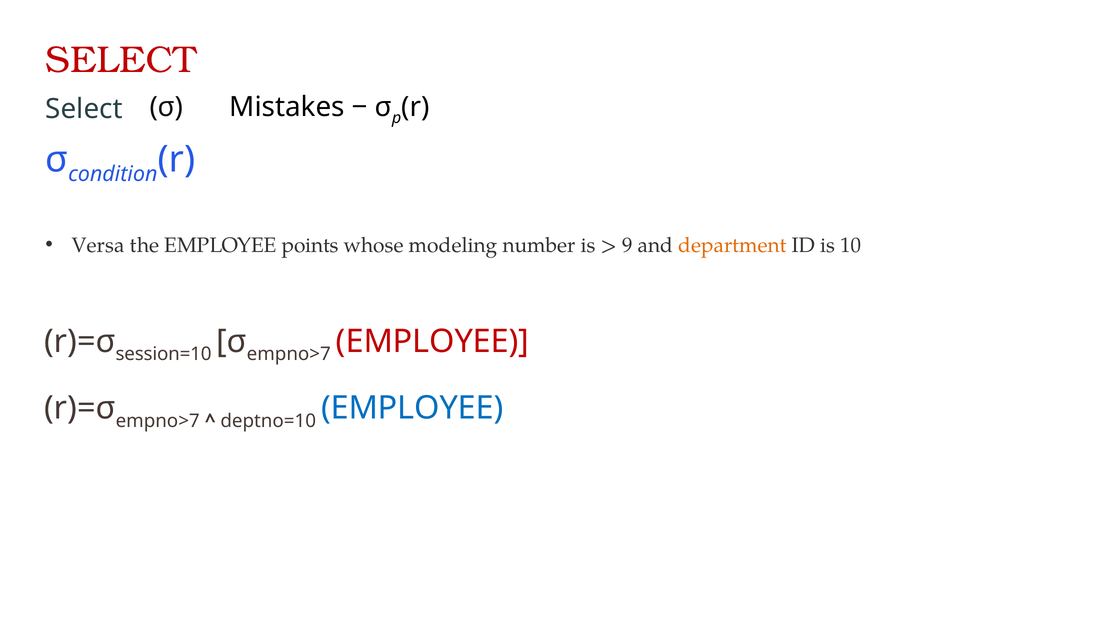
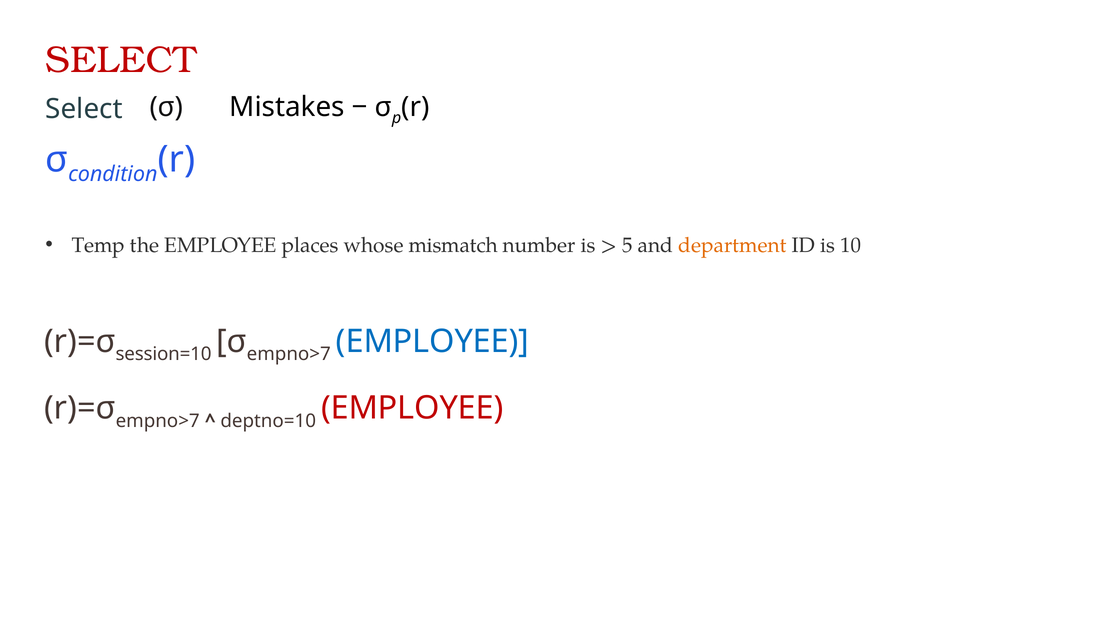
Versa: Versa -> Temp (98, 245)
points: points -> places (310, 245)
modeling: modeling -> mismatch (453, 245)
9: 9 -> 5 (627, 245)
EMPLOYEE colour: red -> blue (433, 342)
EMPLOYEE colour: blue -> red (412, 408)
